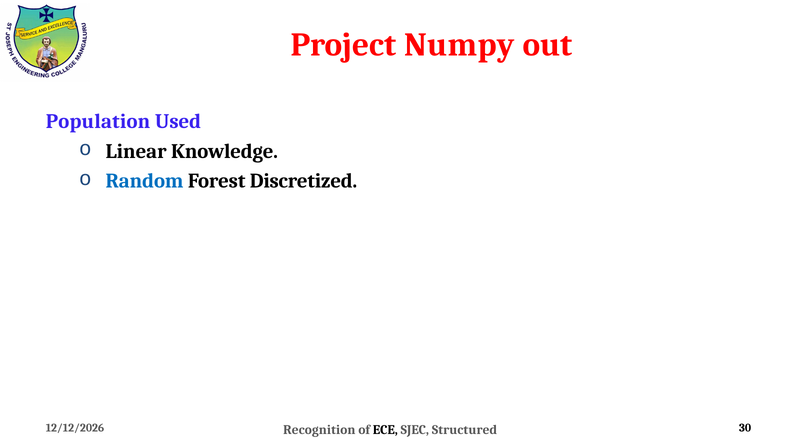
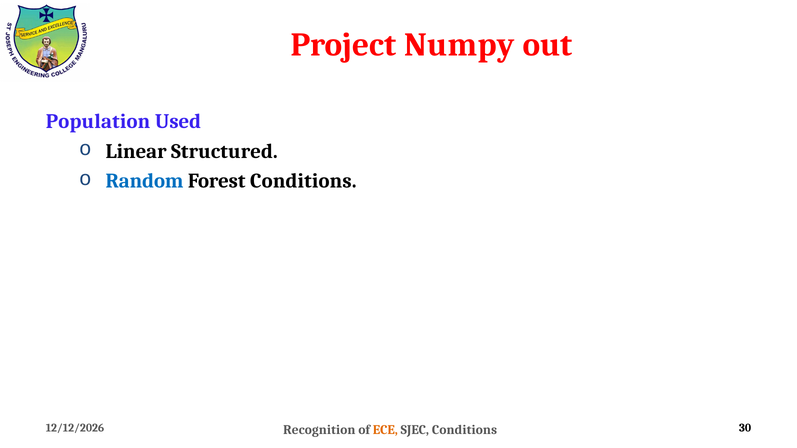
Knowledge: Knowledge -> Structured (224, 151)
Forest Discretized: Discretized -> Conditions (303, 181)
ECE colour: black -> orange (385, 430)
SJEC Structured: Structured -> Conditions (464, 430)
